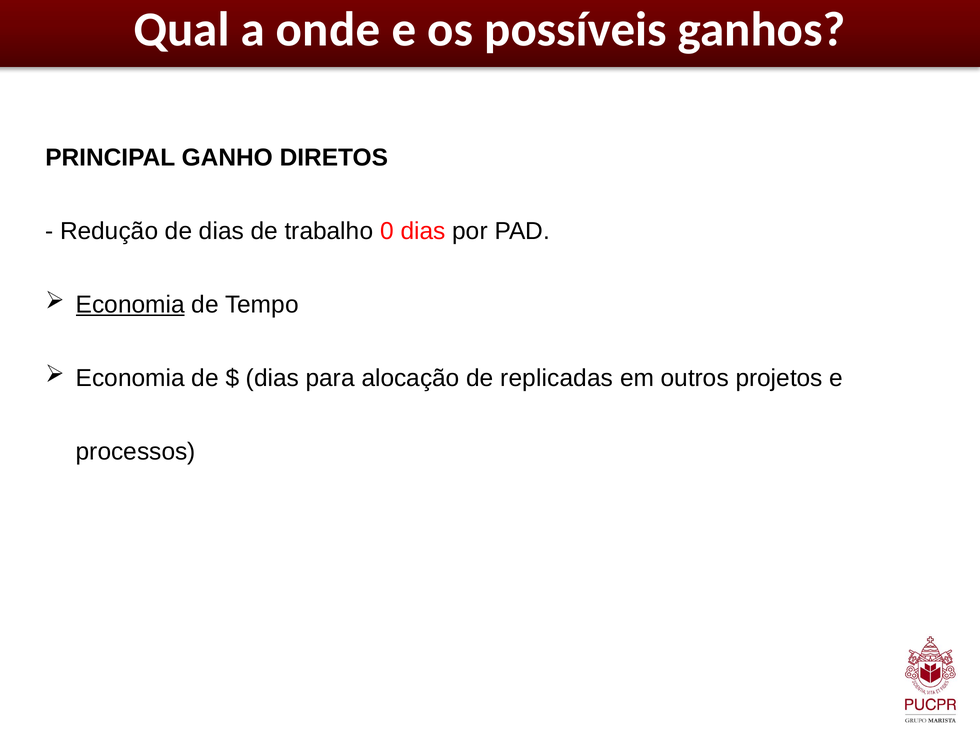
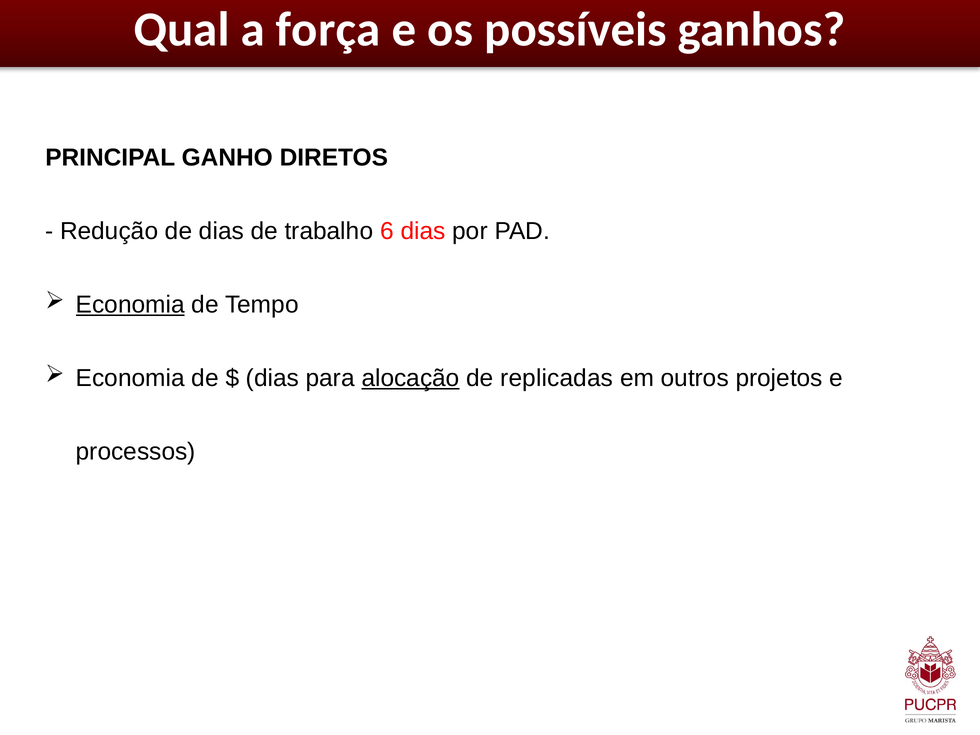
onde: onde -> força (328, 29)
0: 0 -> 6 (387, 231)
alocação underline: none -> present (411, 378)
